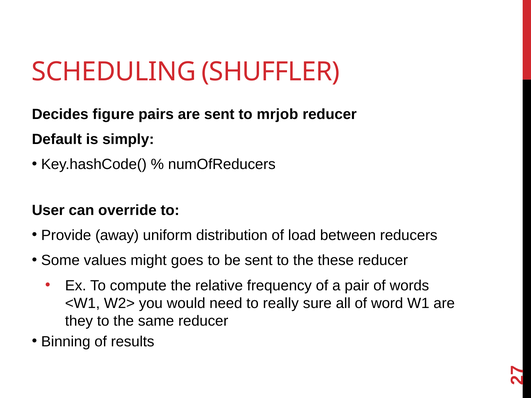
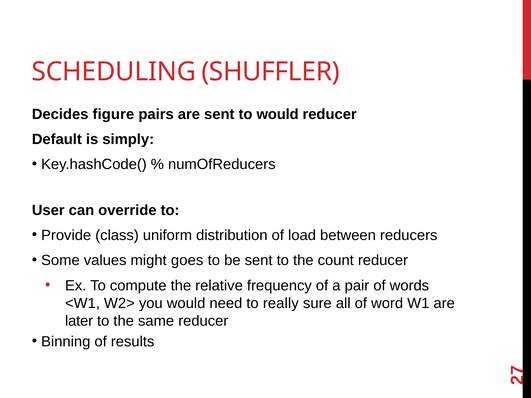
to mrjob: mrjob -> would (278, 114)
away: away -> class (117, 235)
these: these -> count (336, 261)
they: they -> later (79, 321)
